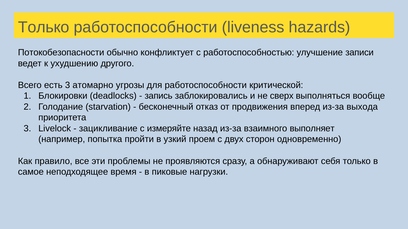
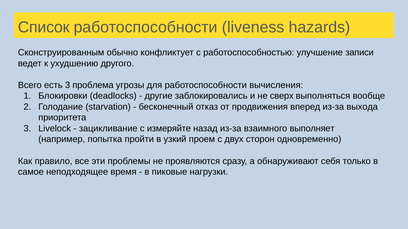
Только: Только -> Список (44, 27)
Потокобезопасности: Потокобезопасности -> Сконструированным (61, 53)
атомарно: атомарно -> проблема (93, 85)
критической: критической -> вычисления (276, 85)
запись: запись -> другие (159, 96)
